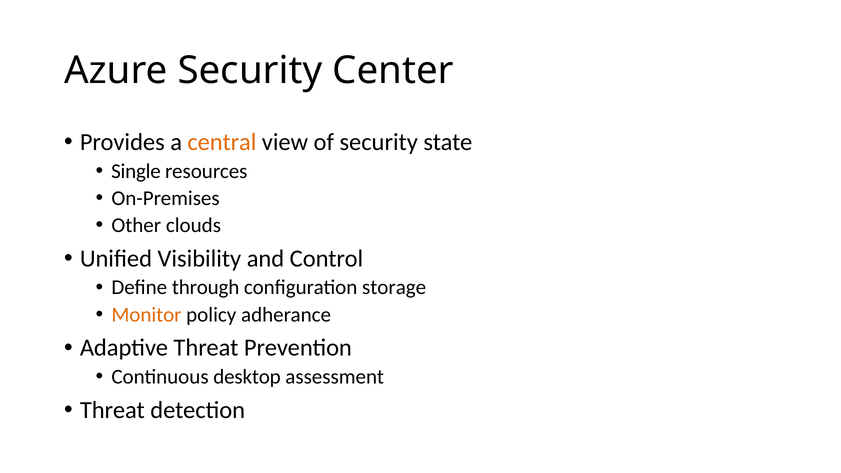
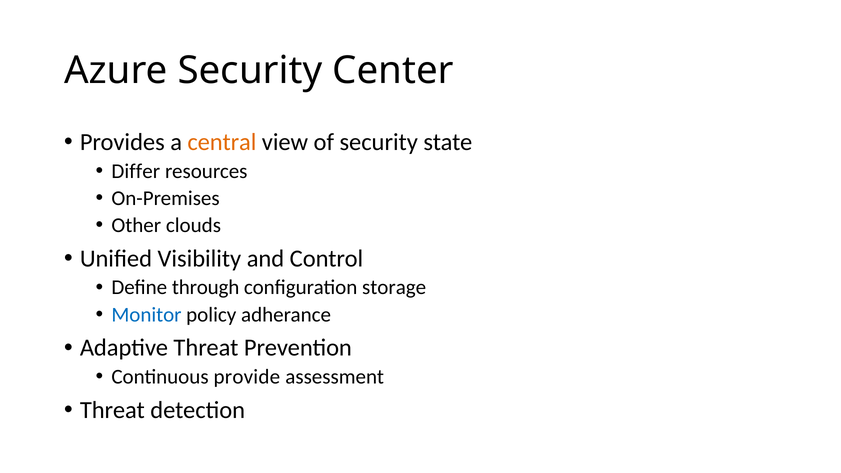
Single: Single -> Differ (136, 171)
Monitor colour: orange -> blue (146, 315)
desktop: desktop -> provide (247, 377)
